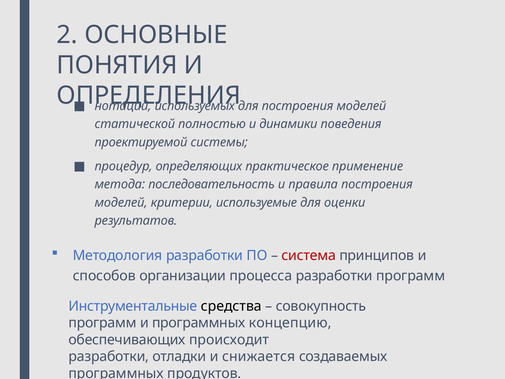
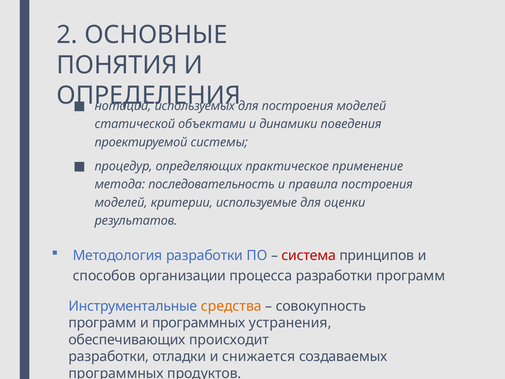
полностью: полностью -> объектами (212, 124)
средства colour: black -> orange (231, 306)
концепцию: концепцию -> устранения (290, 323)
